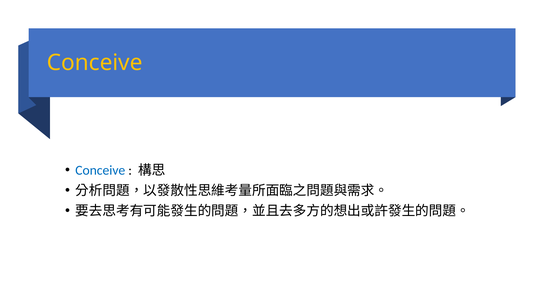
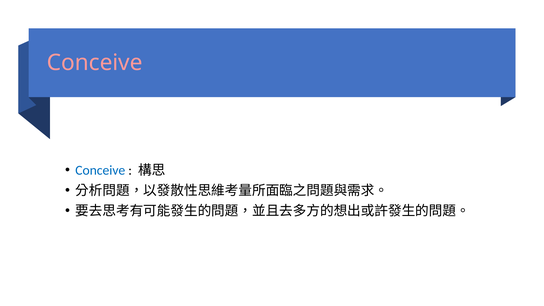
Conceive colour: yellow -> pink (95, 63)
